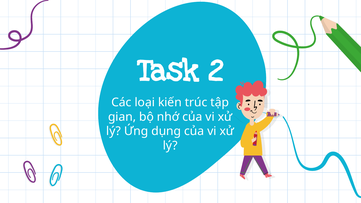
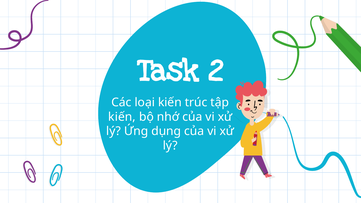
gian: gian -> kiến (122, 117)
